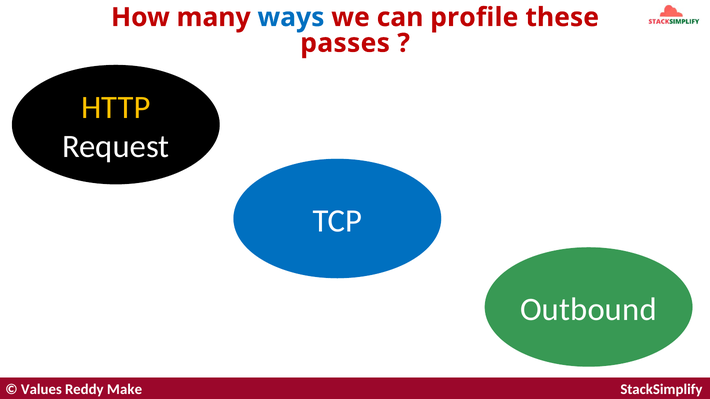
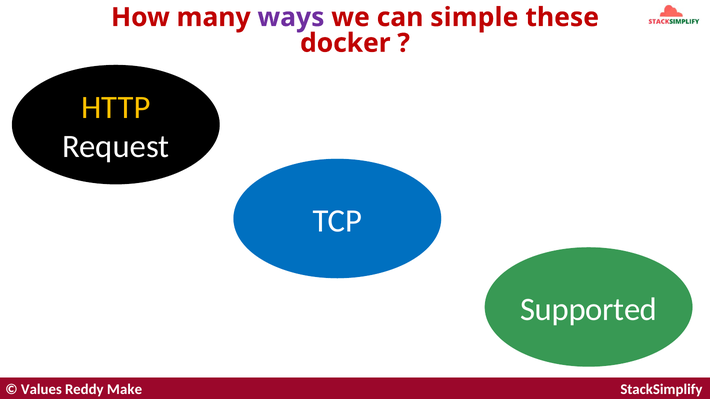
ways colour: blue -> purple (291, 17)
profile: profile -> simple (474, 17)
passes: passes -> docker (345, 43)
Outbound: Outbound -> Supported (589, 310)
